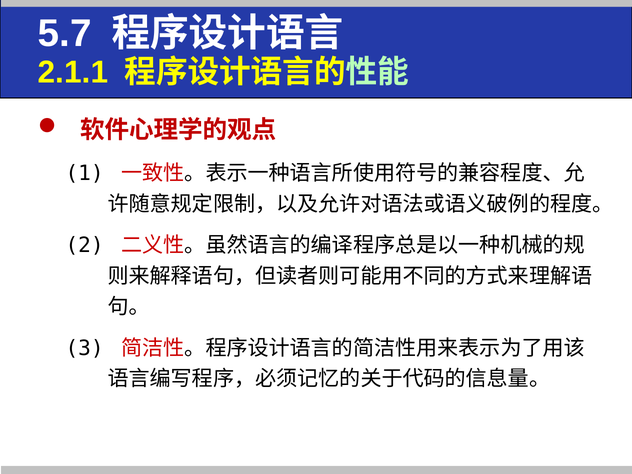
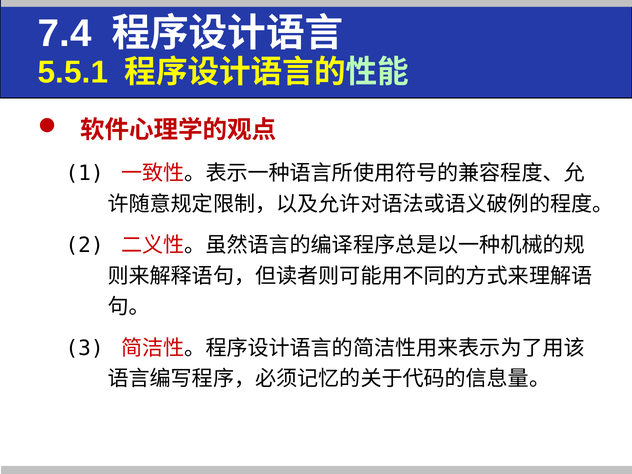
5.7: 5.7 -> 7.4 (65, 34)
2.1.1: 2.1.1 -> 5.5.1 (73, 72)
